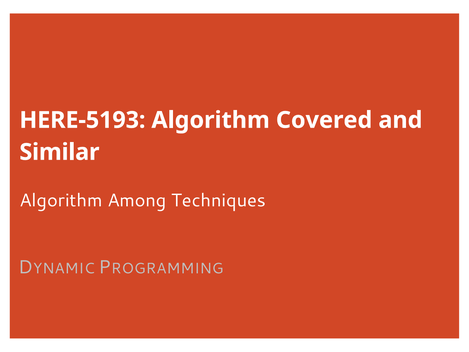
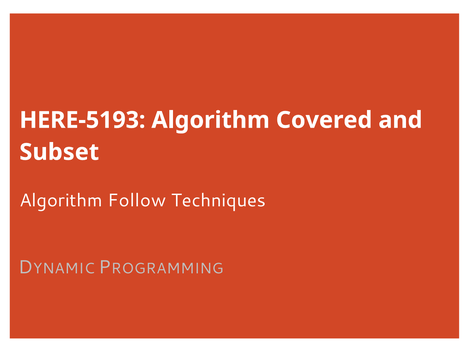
Similar: Similar -> Subset (59, 152)
Among: Among -> Follow (137, 200)
